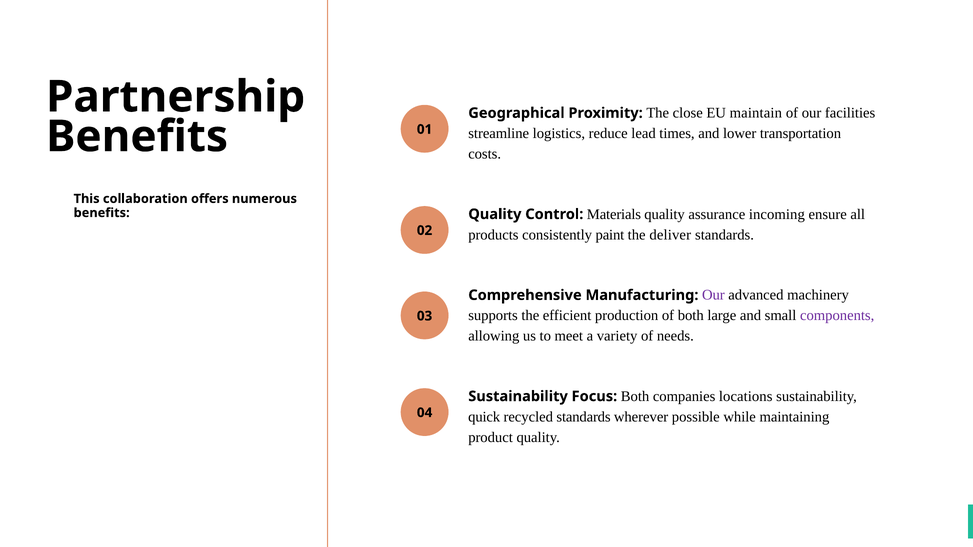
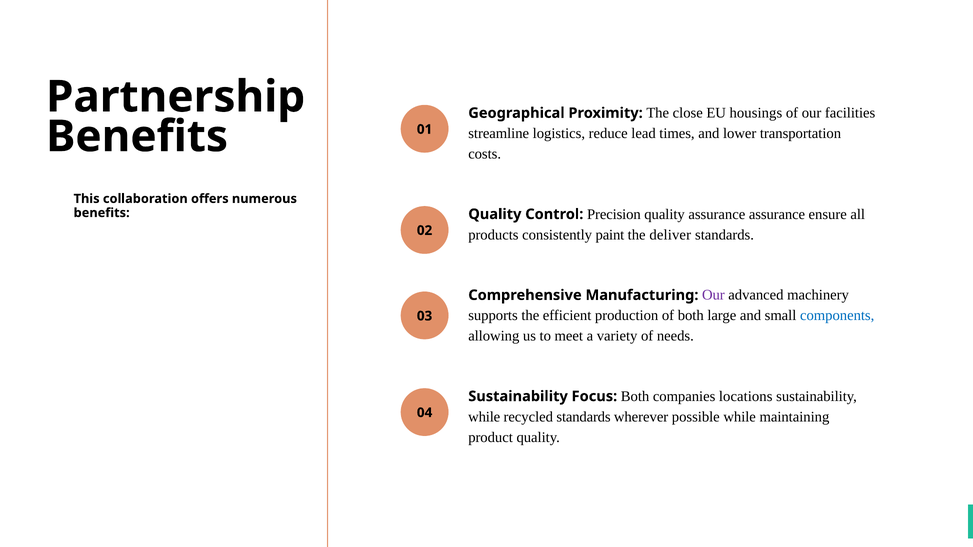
maintain: maintain -> housings (756, 113)
Materials: Materials -> Precision (614, 214)
assurance incoming: incoming -> assurance (777, 214)
components colour: purple -> blue (837, 316)
quick: quick -> while (484, 417)
